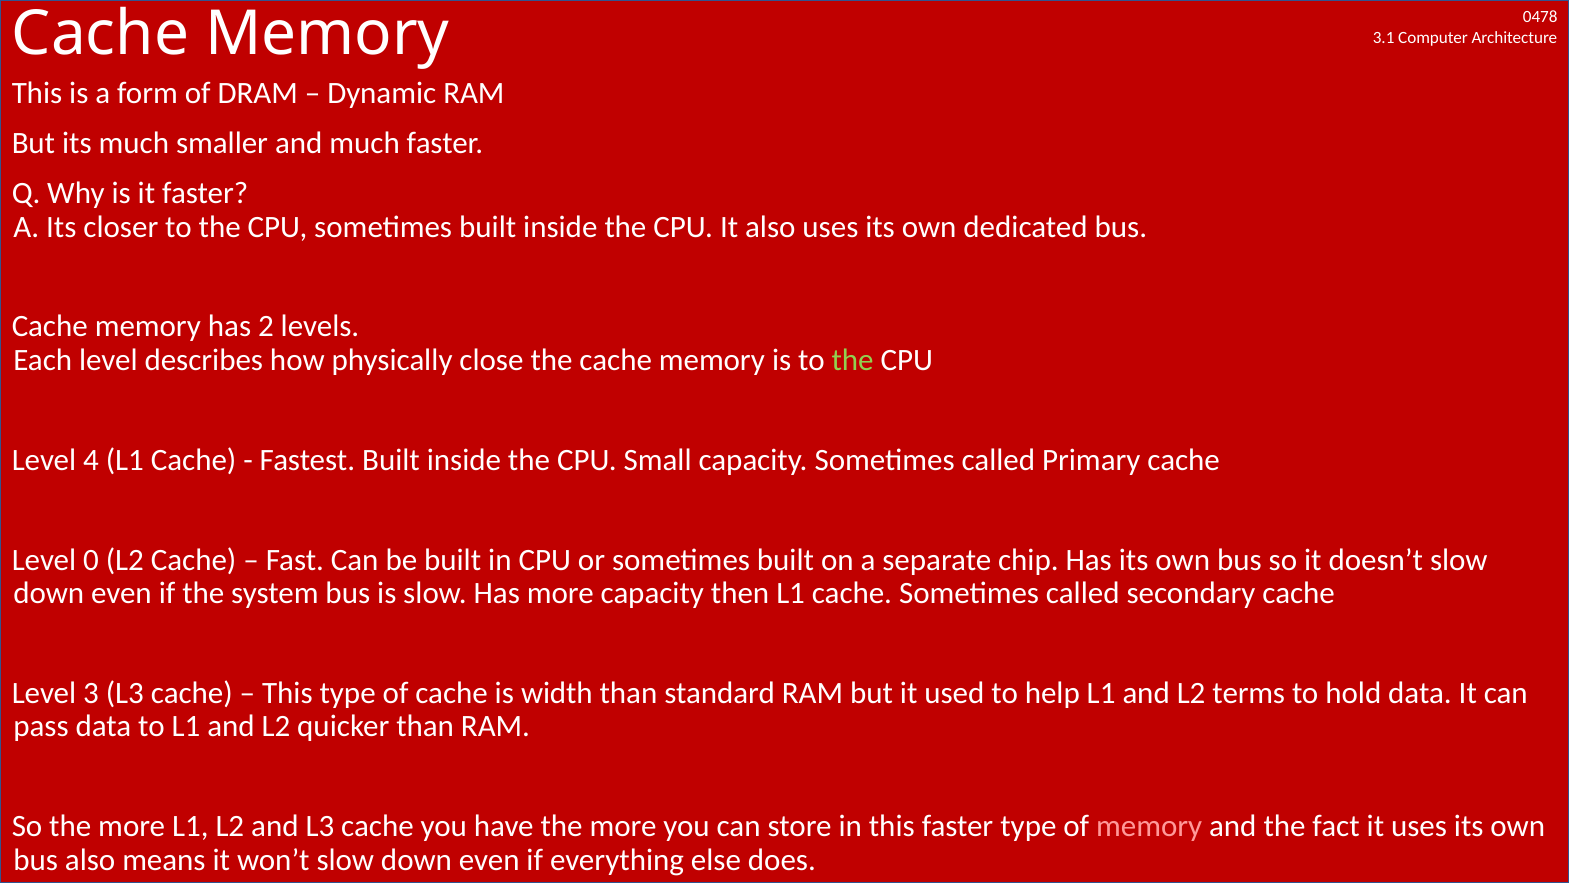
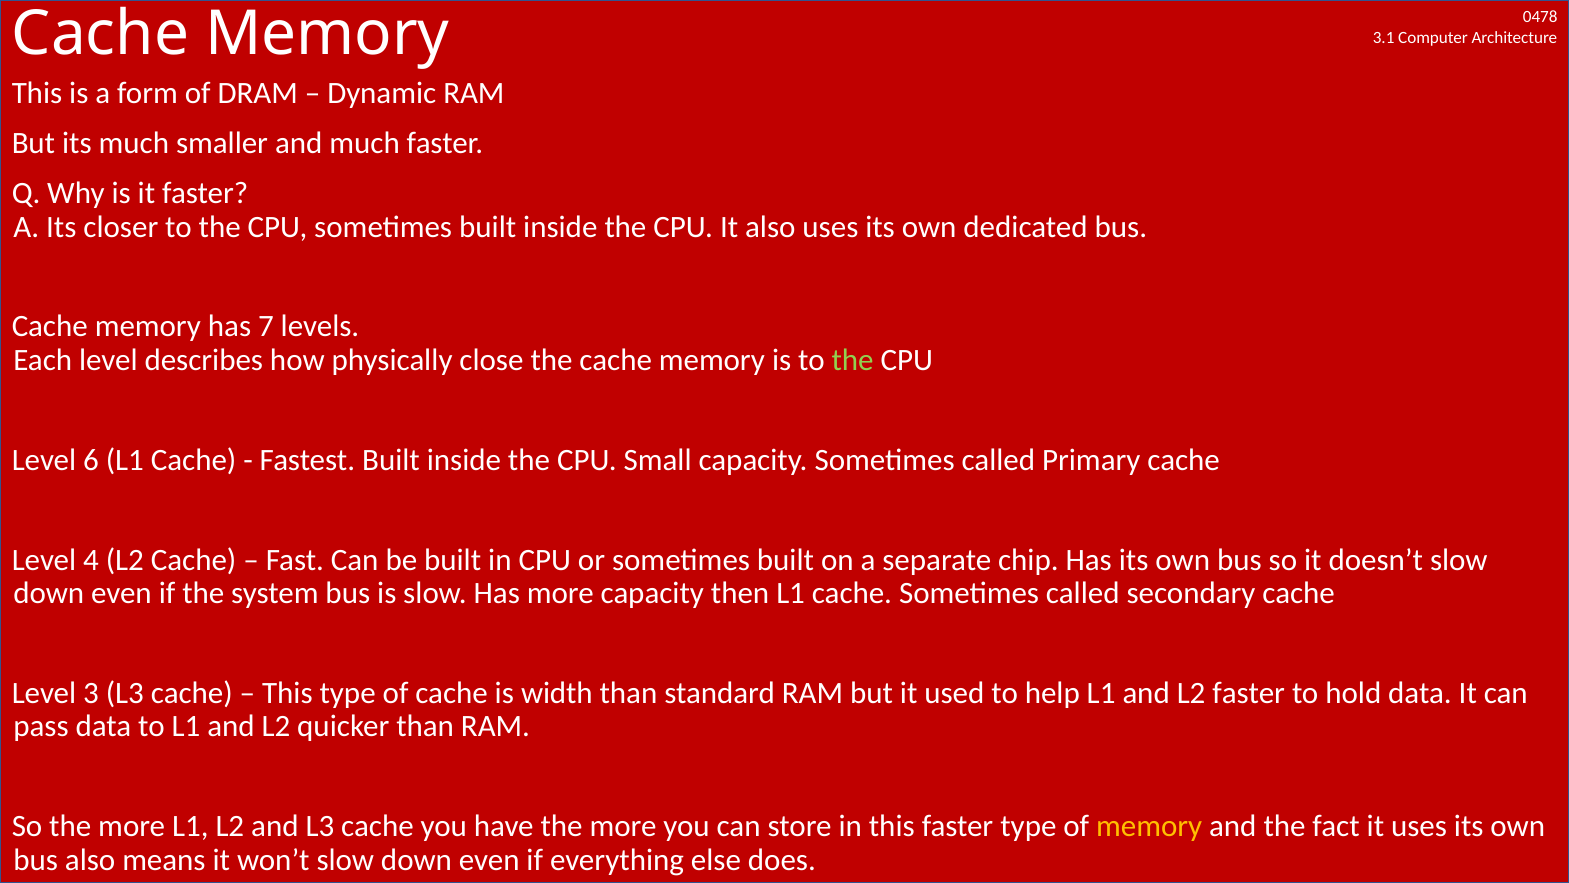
2: 2 -> 7 (266, 326)
4: 4 -> 6 (91, 460)
0: 0 -> 4 (91, 560)
L2 terms: terms -> faster (1249, 693)
memory colour: pink -> yellow (1149, 826)
